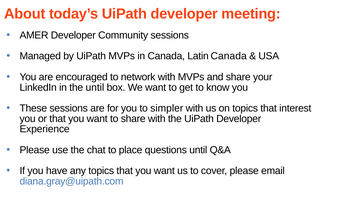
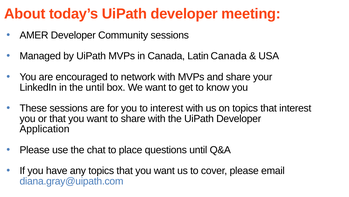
to simpler: simpler -> interest (167, 108)
Experience: Experience -> Application (45, 129)
